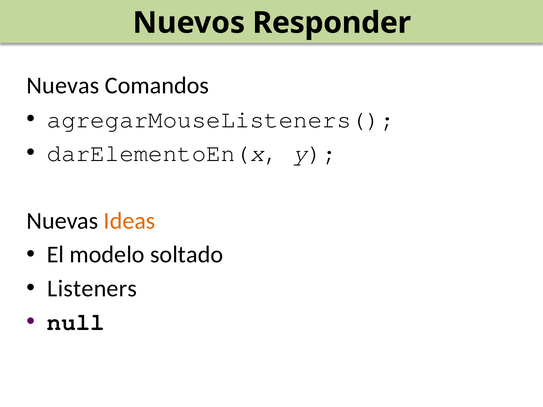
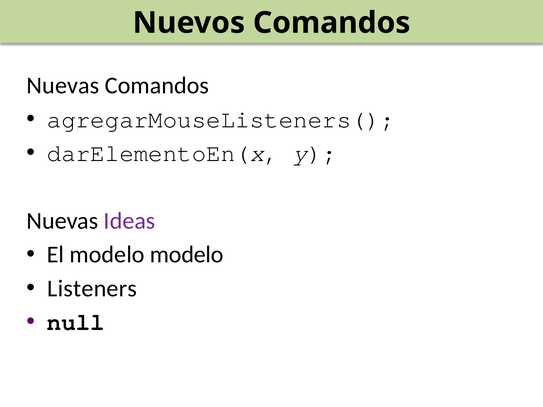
Nuevos Responder: Responder -> Comandos (332, 23)
Ideas colour: orange -> purple (130, 221)
modelo soltado: soltado -> modelo (187, 255)
